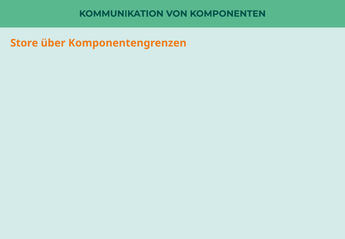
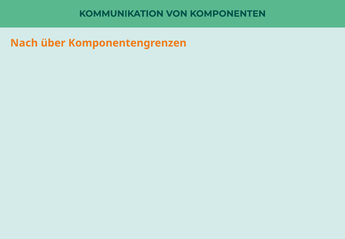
Store: Store -> Nach (24, 43)
